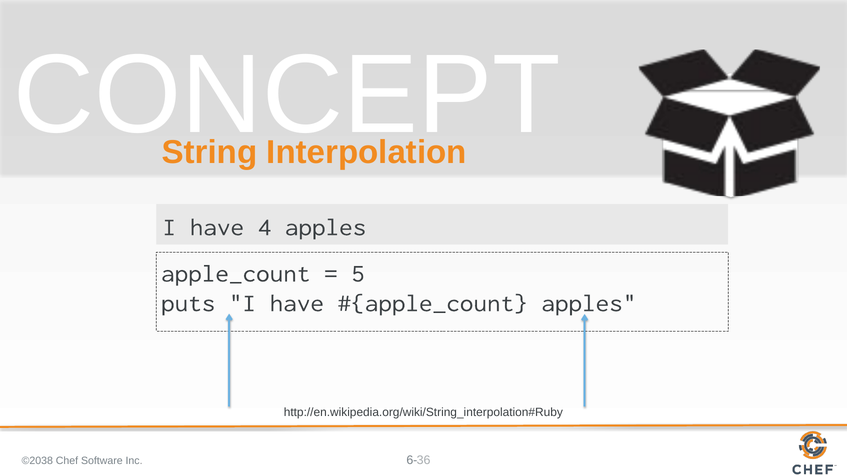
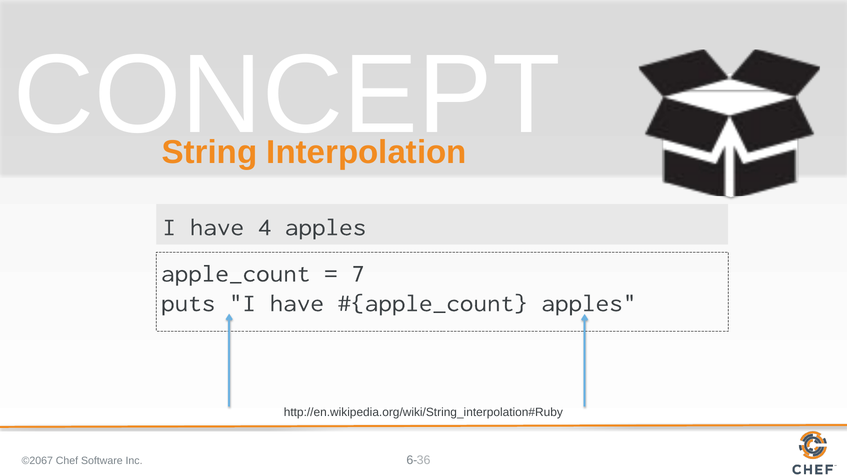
5: 5 -> 7 (358, 274)
©2038: ©2038 -> ©2067 (37, 461)
